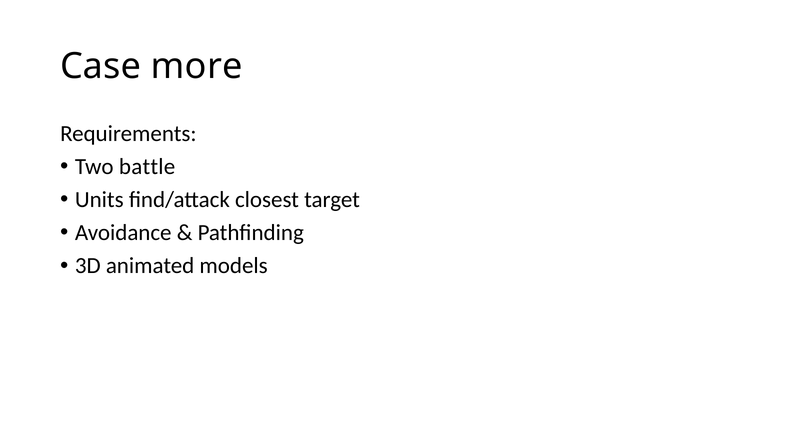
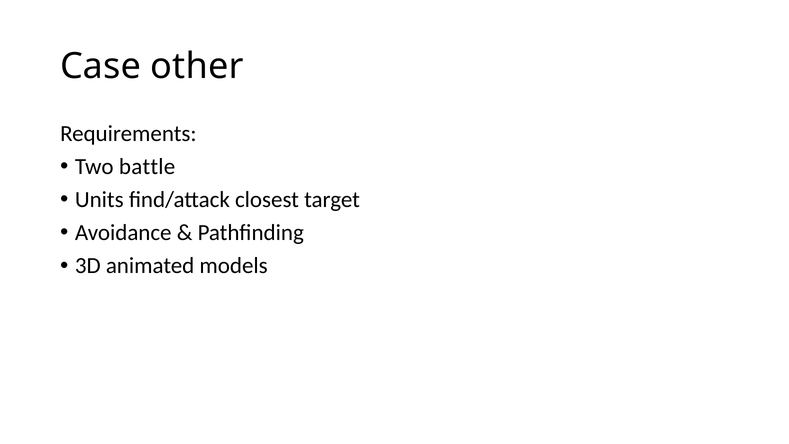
more: more -> other (197, 66)
